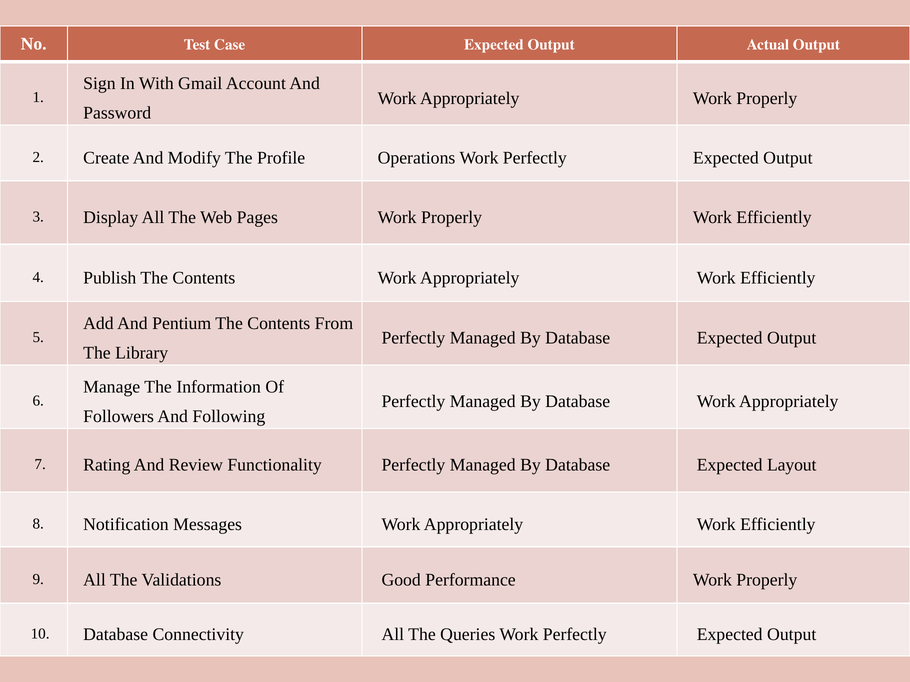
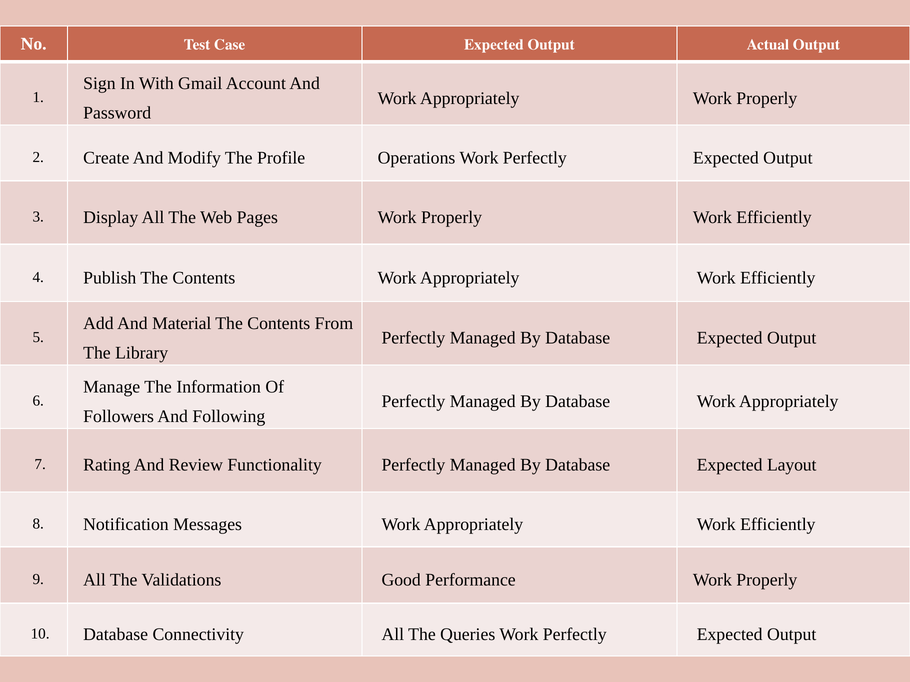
Pentium: Pentium -> Material (182, 324)
